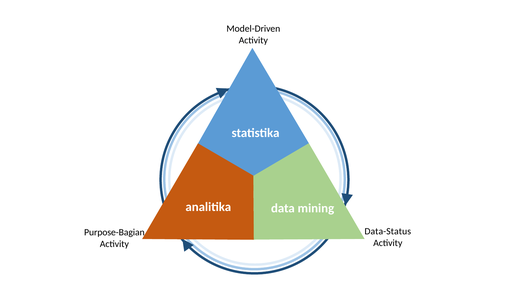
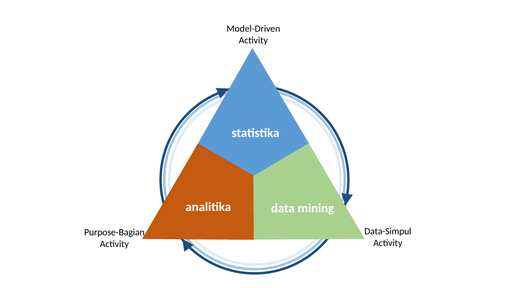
Data-Status: Data-Status -> Data-Simpul (388, 232)
